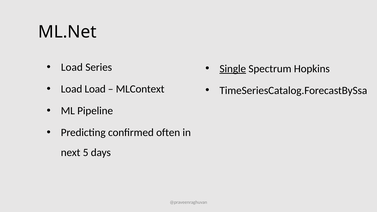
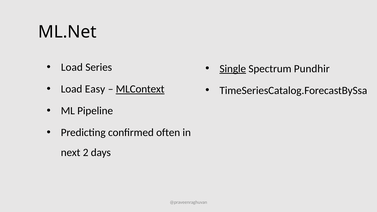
Hopkins: Hopkins -> Pundhir (312, 69)
Load Load: Load -> Easy (95, 89)
MLContext underline: none -> present (140, 89)
5: 5 -> 2 (86, 152)
